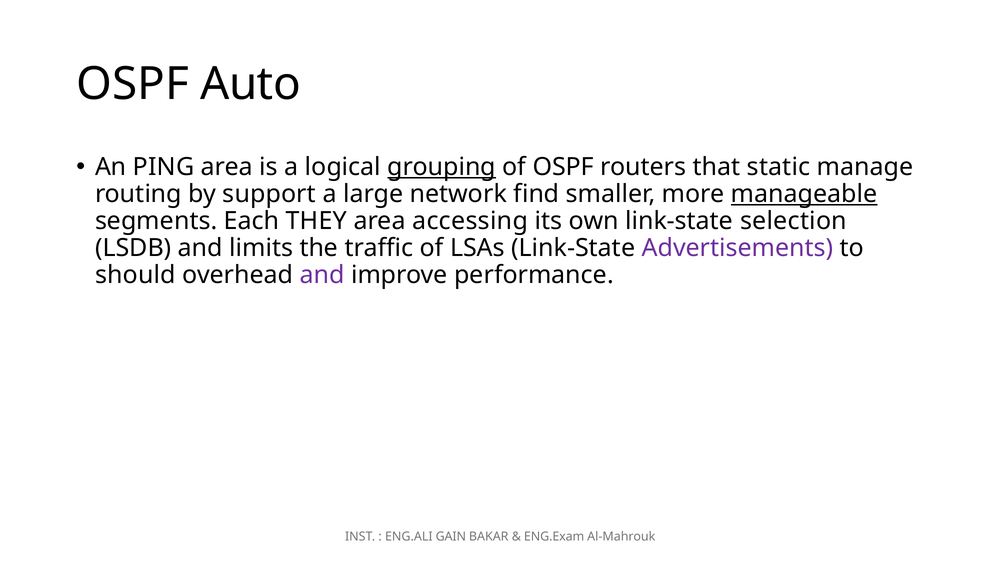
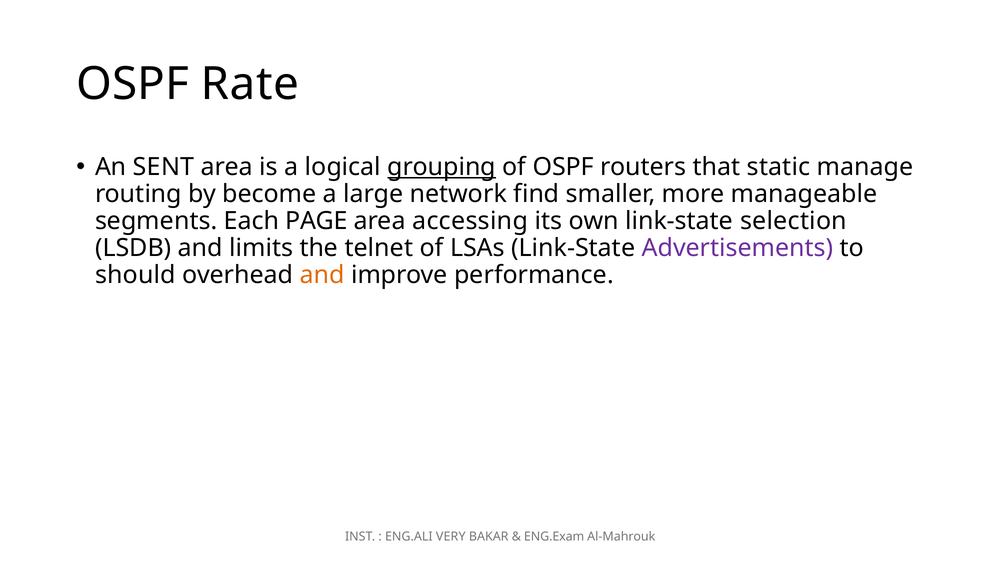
Auto: Auto -> Rate (250, 84)
PING: PING -> SENT (164, 167)
support: support -> become (269, 194)
manageable underline: present -> none (804, 194)
THEY: THEY -> PAGE (316, 221)
traffic: traffic -> telnet (379, 248)
and colour: purple -> orange (322, 275)
GAIN: GAIN -> VERY (451, 537)
